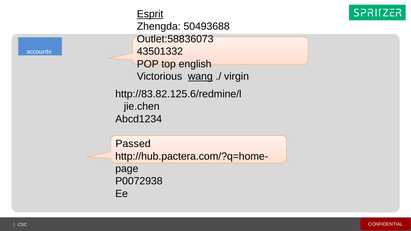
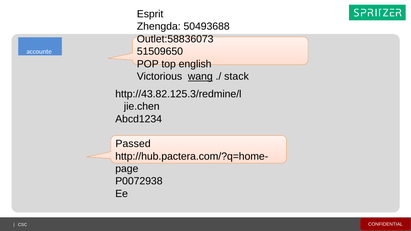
Esprit underline: present -> none (150, 14)
43501332: 43501332 -> 51509650 (160, 52)
virgin: virgin -> stack (237, 76)
http://83.82.125.6/redmine/l: http://83.82.125.6/redmine/l -> http://43.82.125.3/redmine/l (178, 94)
